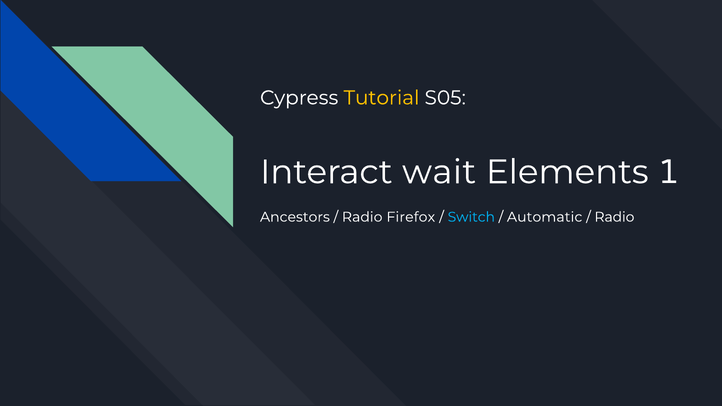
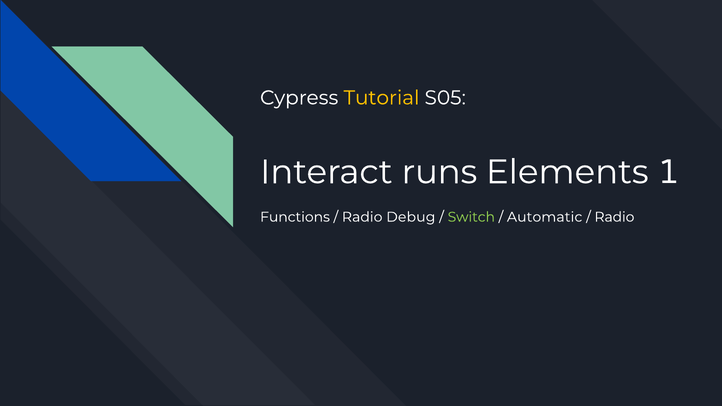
wait: wait -> runs (439, 172)
Ancestors: Ancestors -> Functions (295, 217)
Firefox: Firefox -> Debug (411, 217)
Switch colour: light blue -> light green (471, 217)
